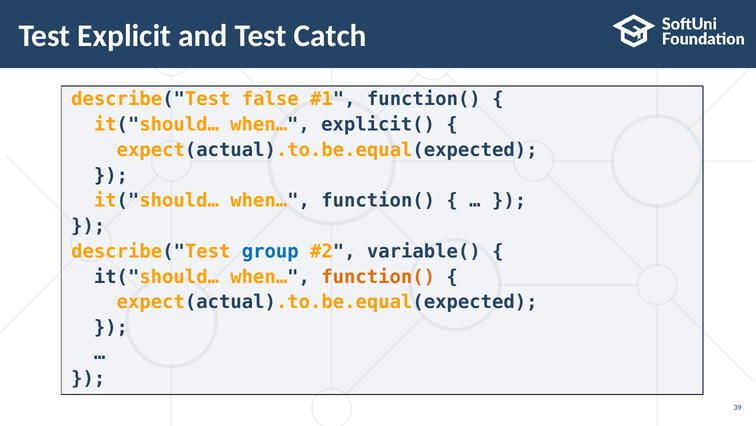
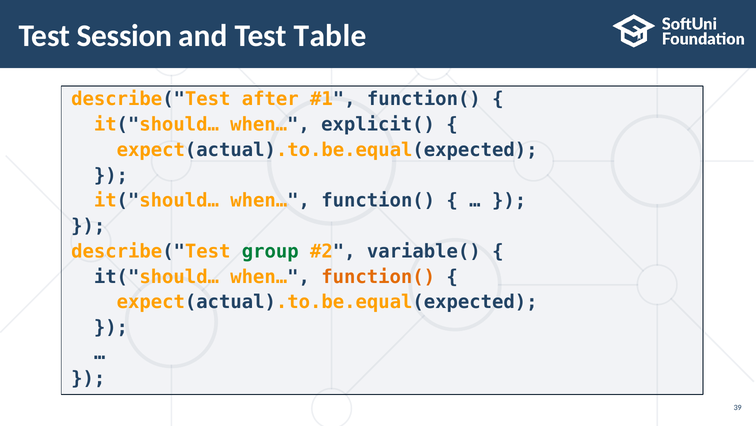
Explicit: Explicit -> Session (124, 36)
Catch: Catch -> Table (330, 36)
false: false -> after (270, 99)
group colour: blue -> green (270, 251)
